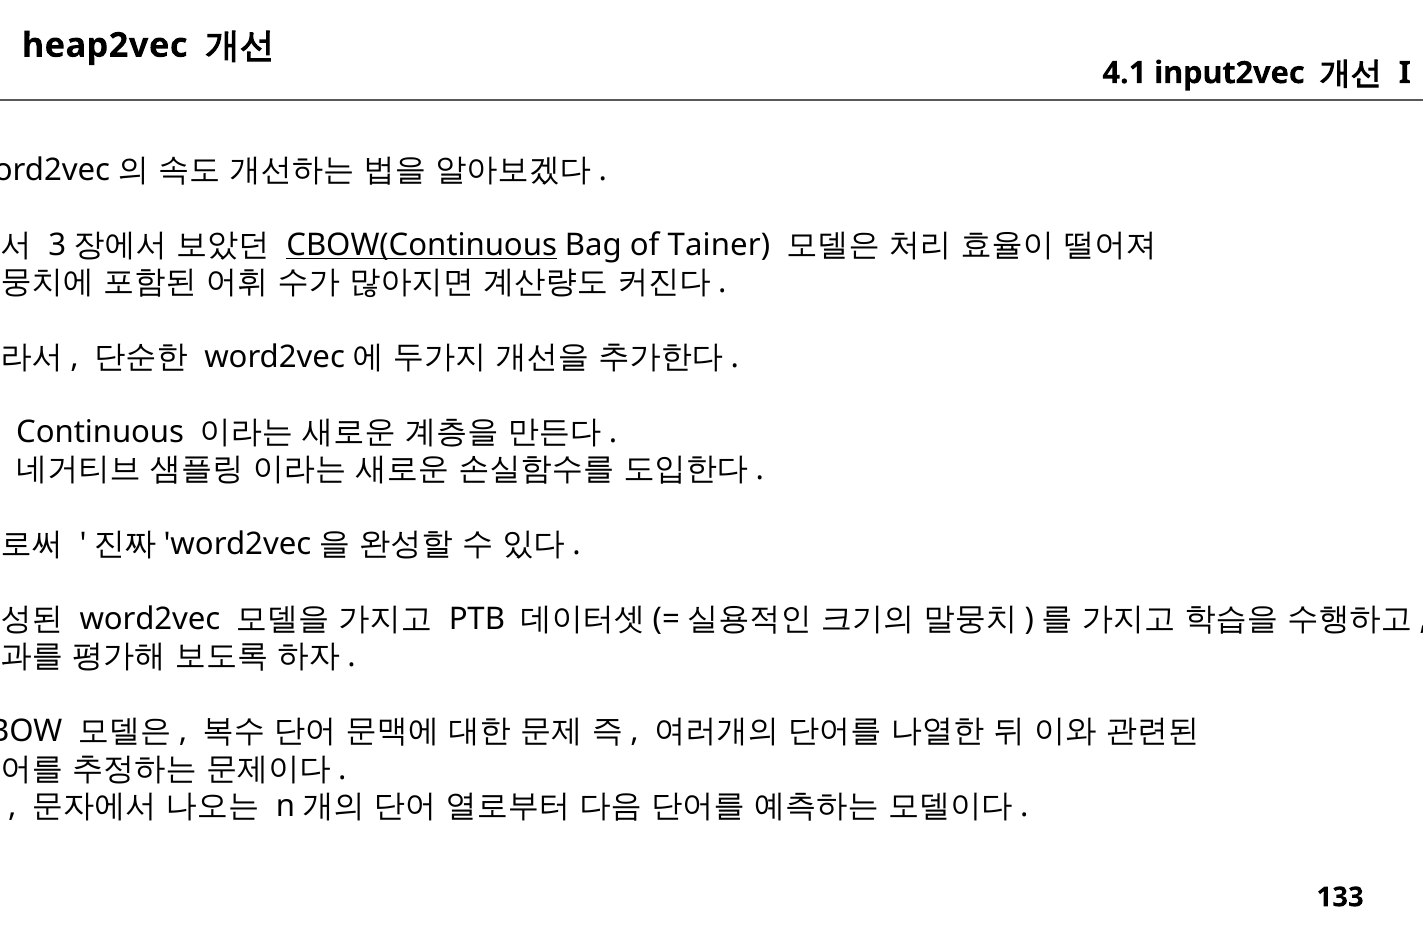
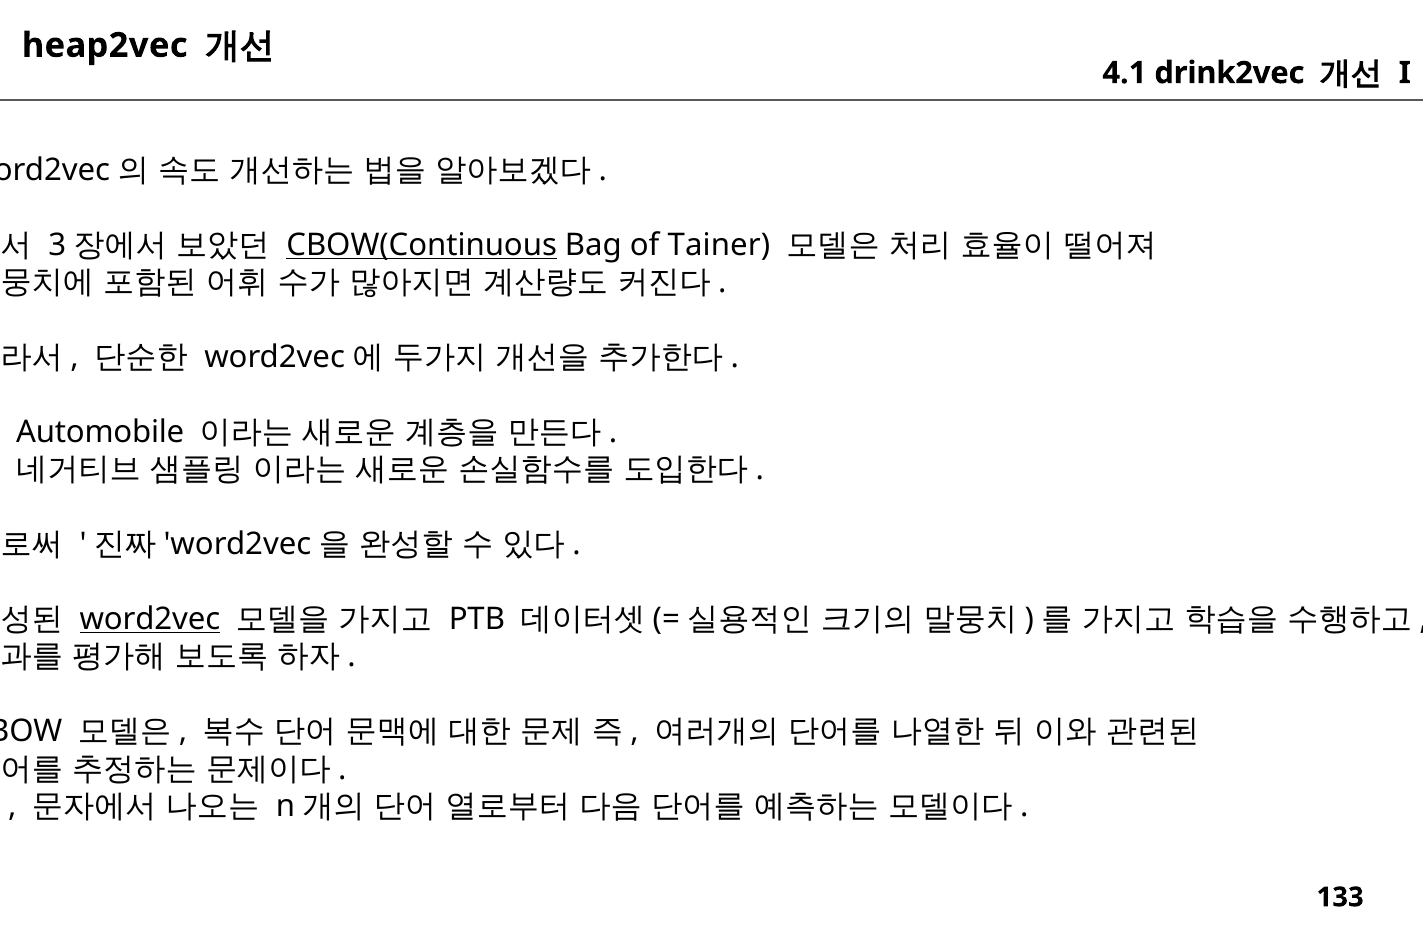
input2vec: input2vec -> drink2vec (1229, 73)
Continuous: Continuous -> Automobile (100, 432)
word2vec underline: none -> present (150, 619)
